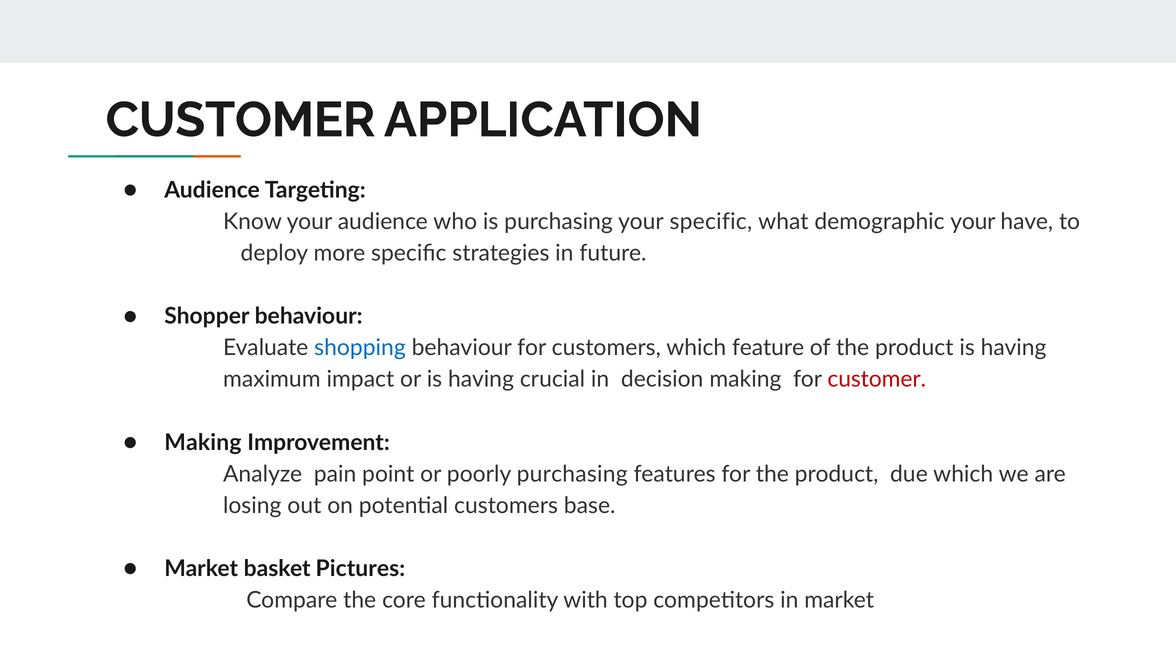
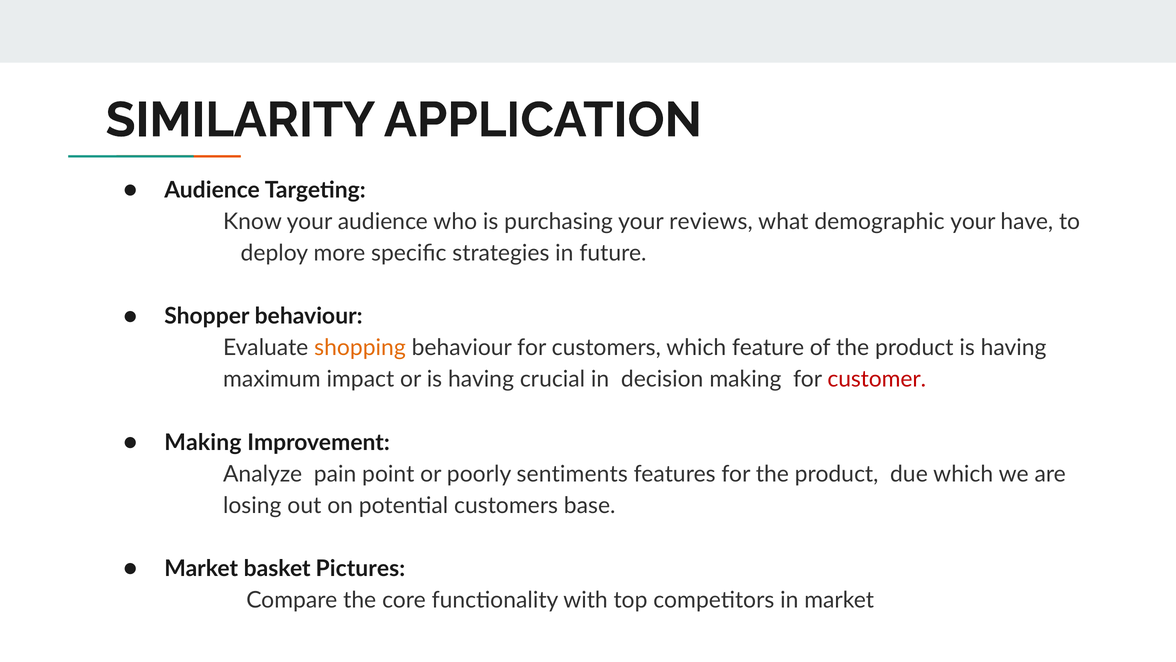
CUSTOMER: CUSTOMER -> SIMILARITY (240, 120)
your specific: specific -> reviews (711, 221)
shopping colour: blue -> orange (360, 348)
poorly purchasing: purchasing -> sentiments (572, 474)
